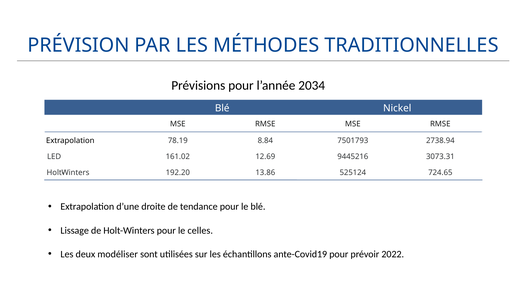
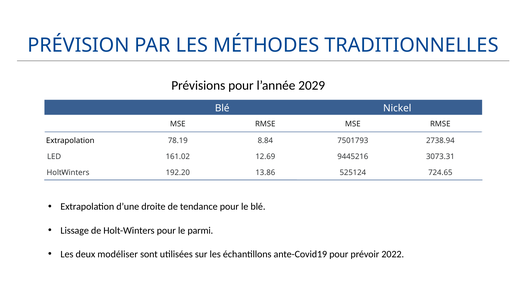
2034: 2034 -> 2029 (312, 86)
celles: celles -> parmi (200, 230)
